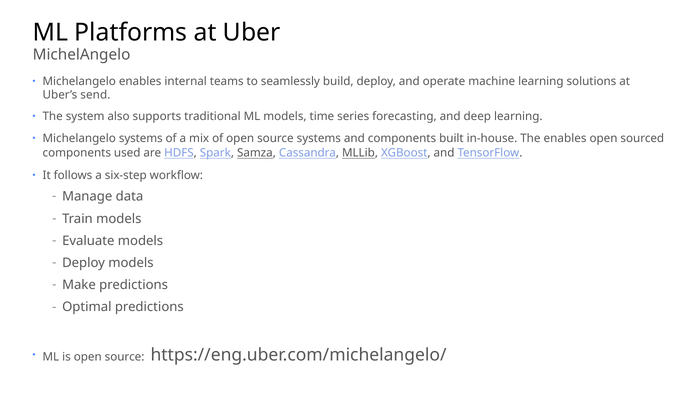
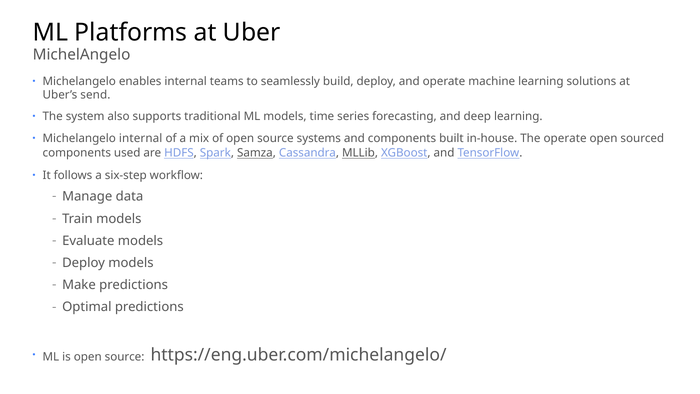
Michelangelo systems: systems -> internal (141, 138)
The enables: enables -> operate (565, 138)
